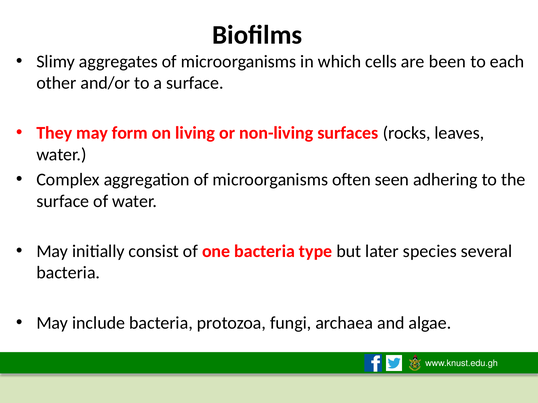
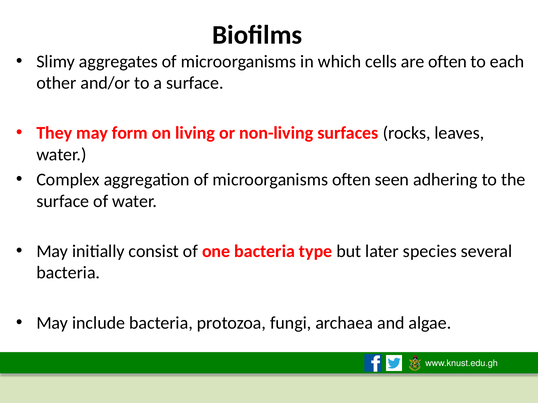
are been: been -> often (448, 61)
